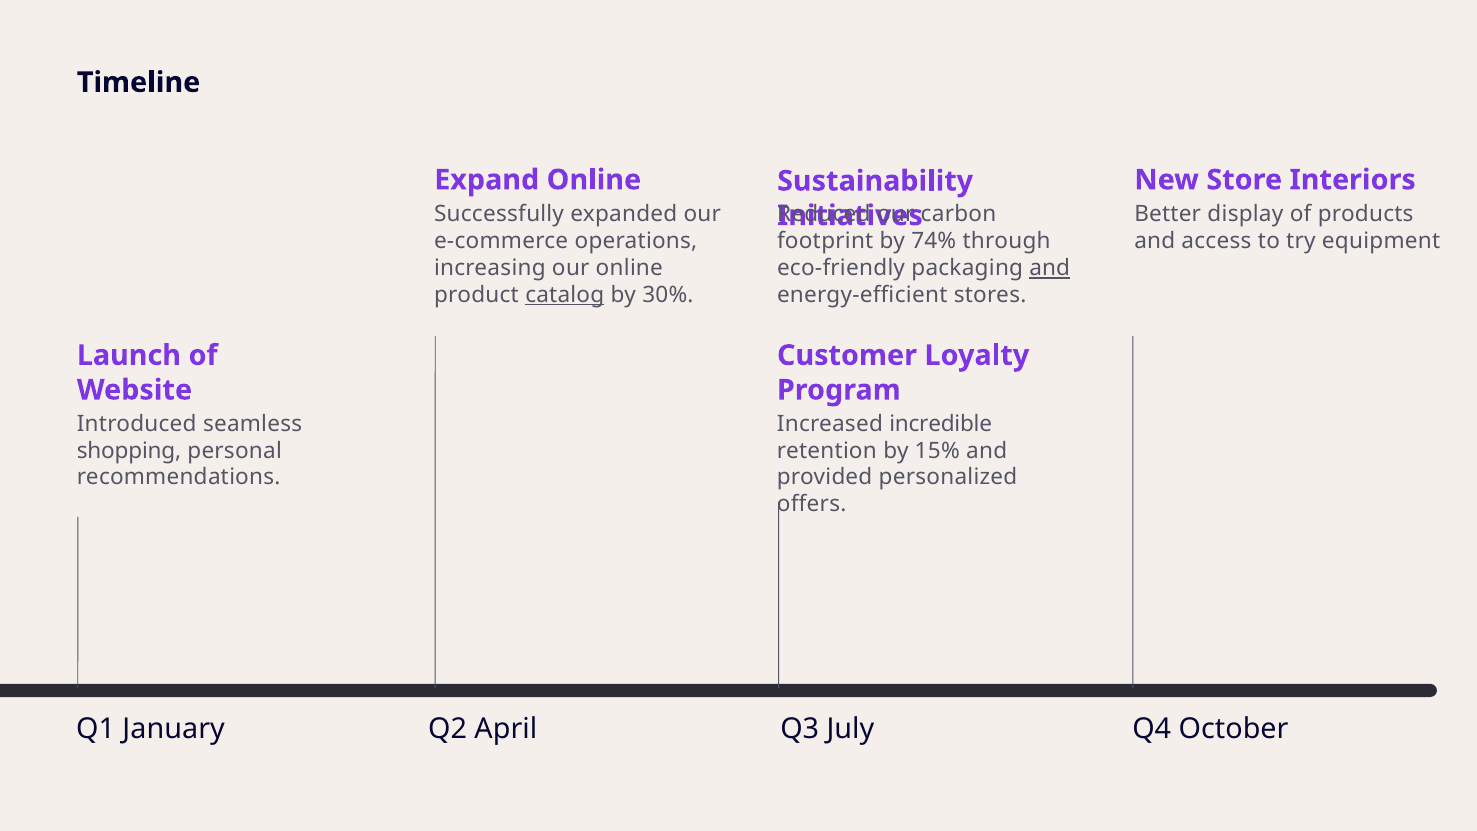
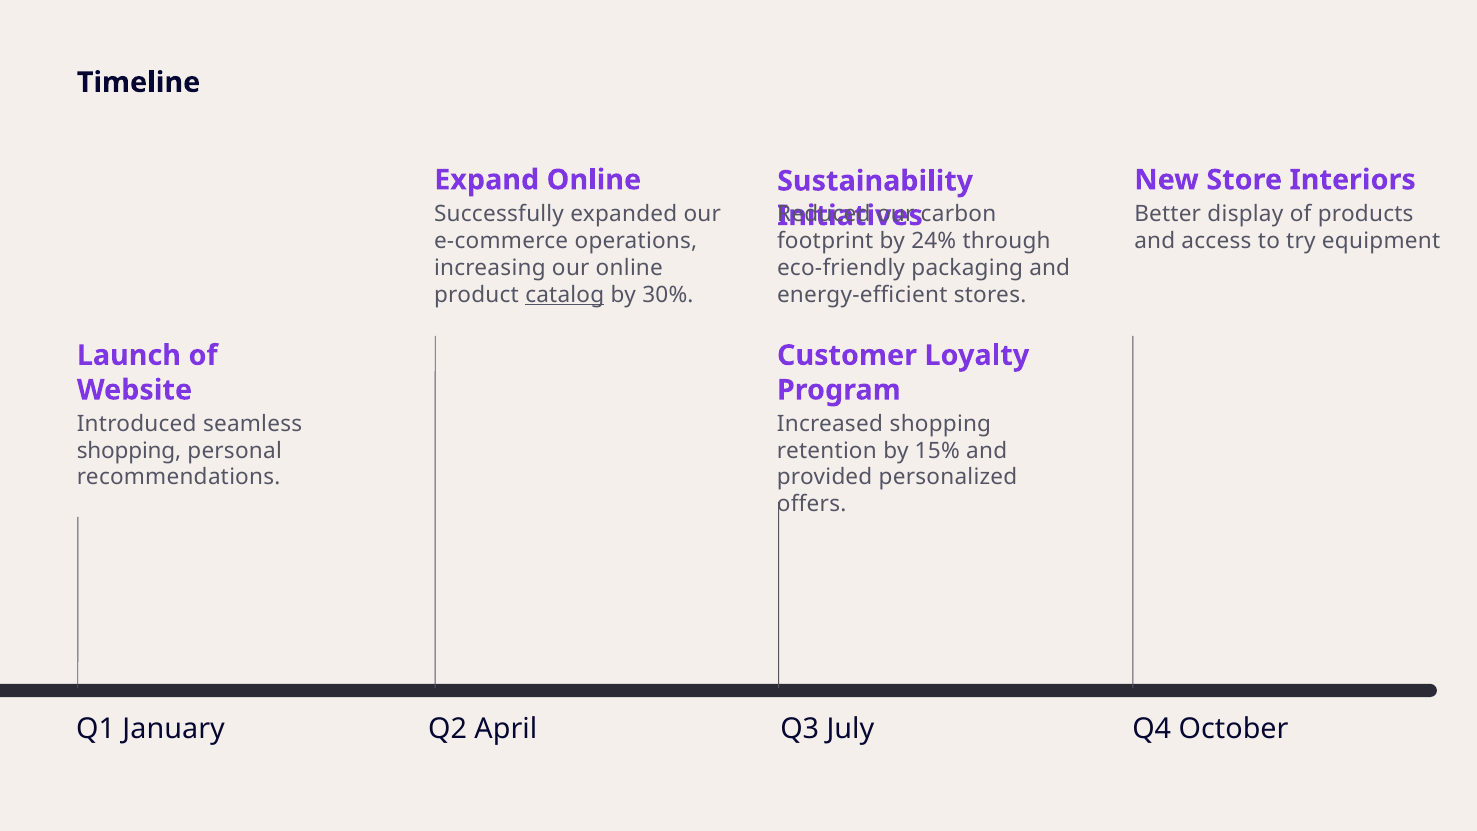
74%: 74% -> 24% (934, 241)
and underline: present -> none (1050, 268)
Increased incredible: incredible -> shopping (940, 424)
